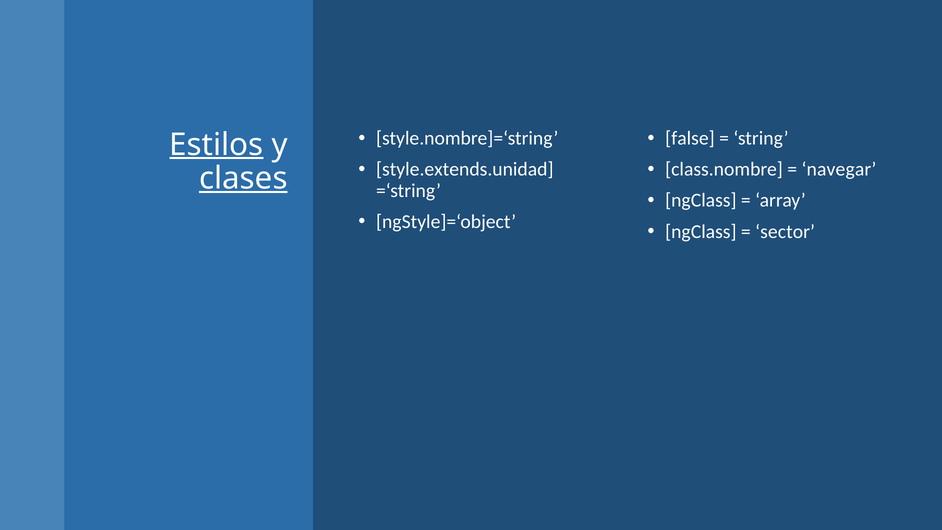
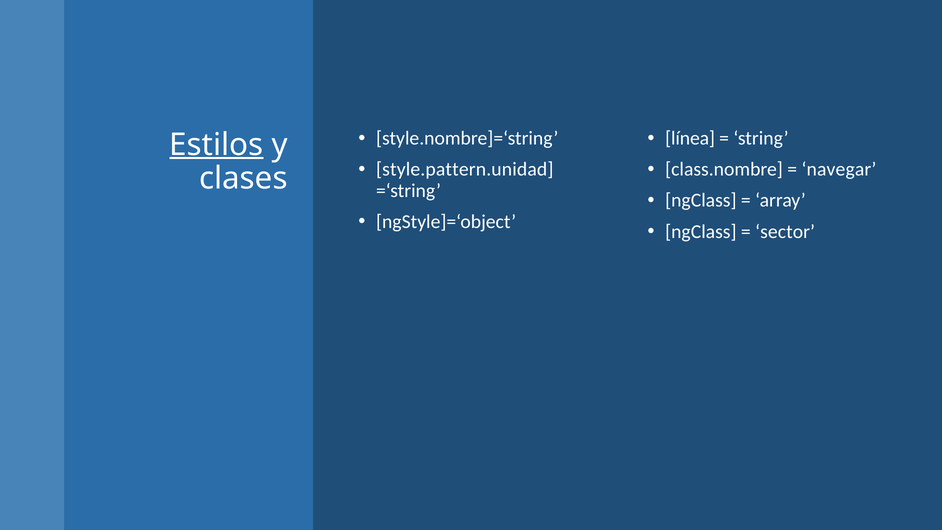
false: false -> línea (690, 138)
style.extends.unidad: style.extends.unidad -> style.pattern.unidad (465, 169)
clases underline: present -> none (243, 179)
